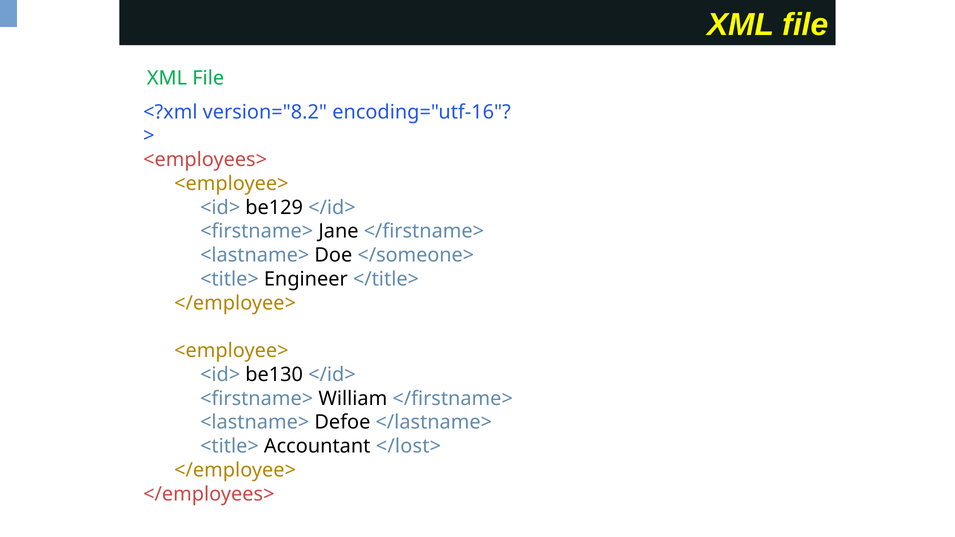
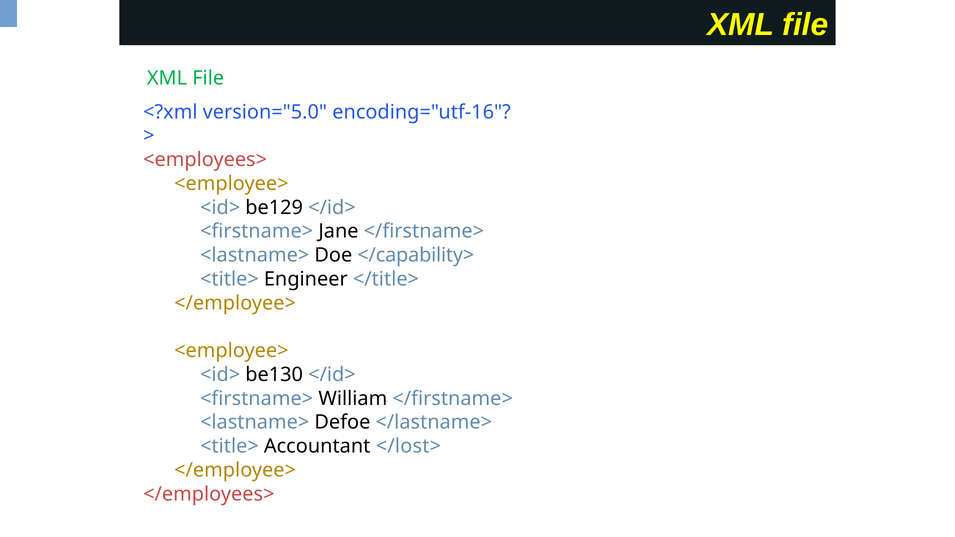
version="8.2: version="8.2 -> version="5.0 (265, 112)
</someone>: </someone> -> </capability> (416, 255)
